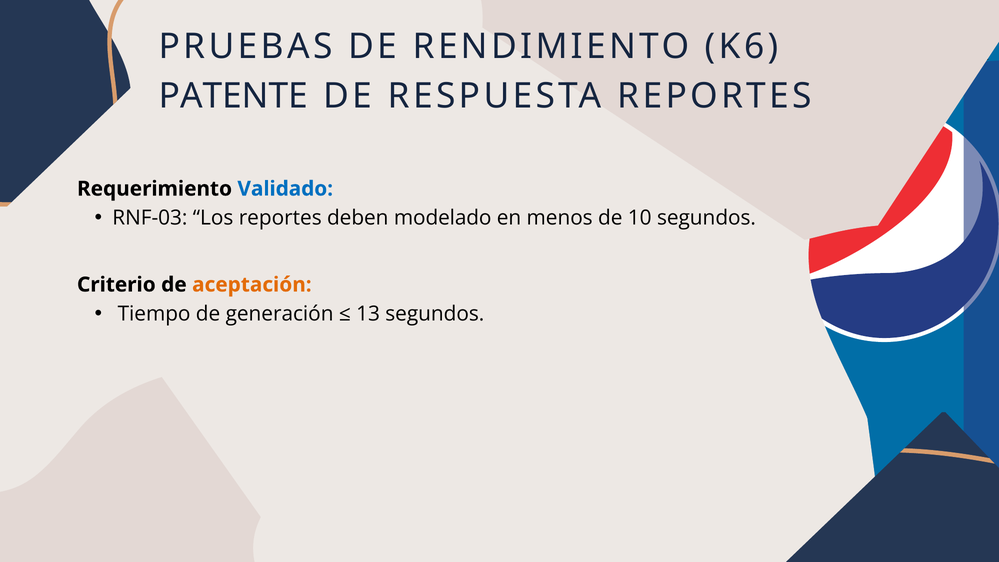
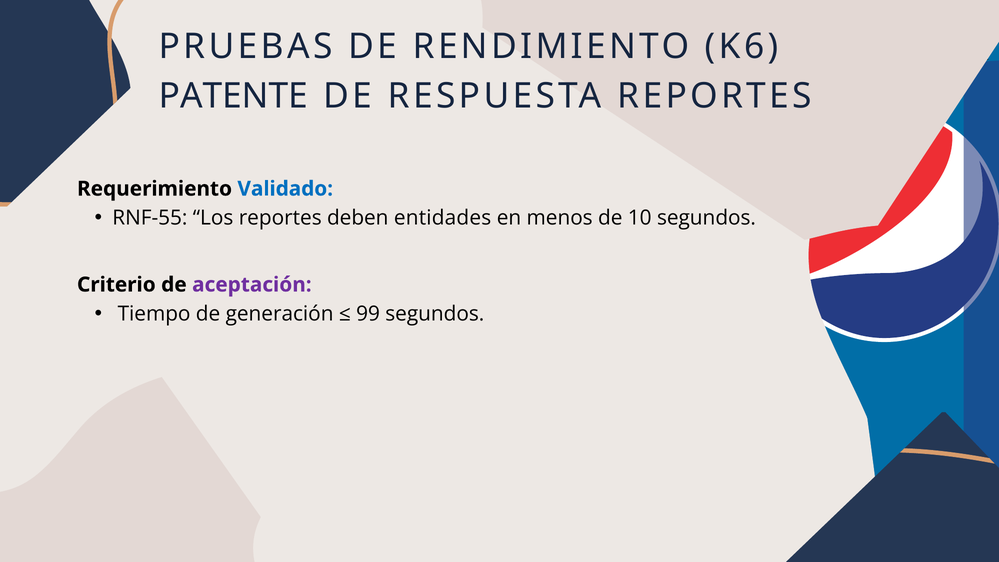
RNF-03: RNF-03 -> RNF-55 (150, 218)
modelado: modelado -> entidades (443, 218)
aceptación colour: orange -> purple (252, 285)
13: 13 -> 99 (368, 314)
